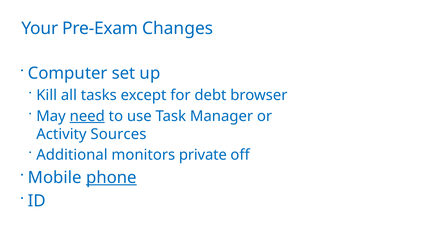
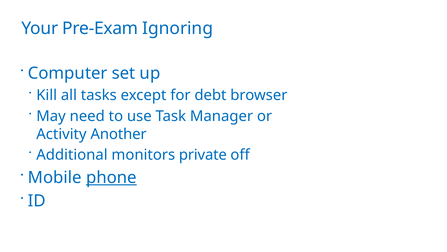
Changes: Changes -> Ignoring (178, 28)
need underline: present -> none (87, 116)
Sources: Sources -> Another (119, 134)
